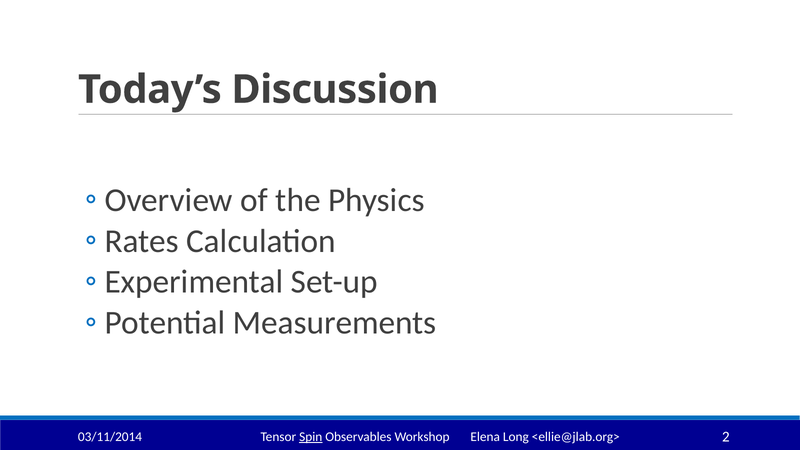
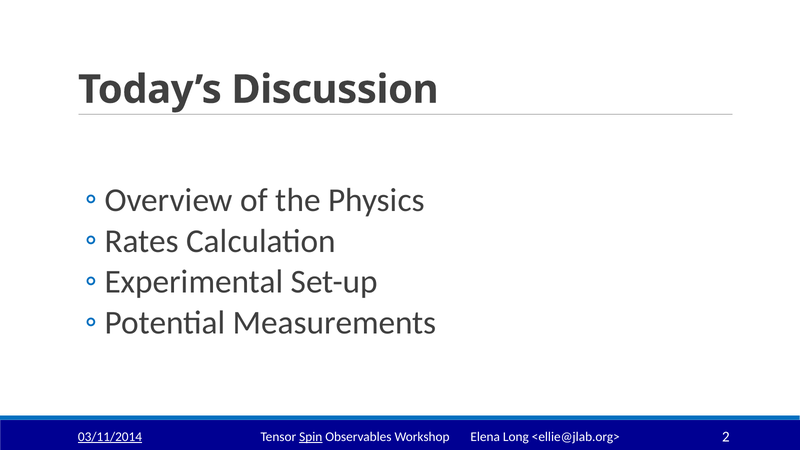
03/11/2014 underline: none -> present (110, 437)
